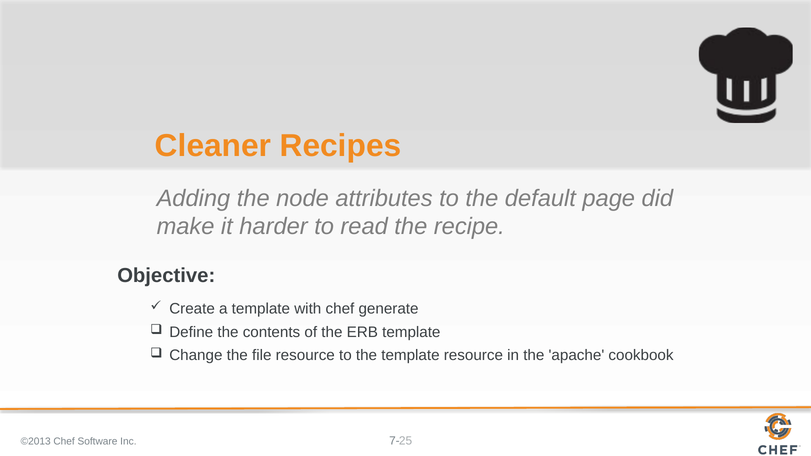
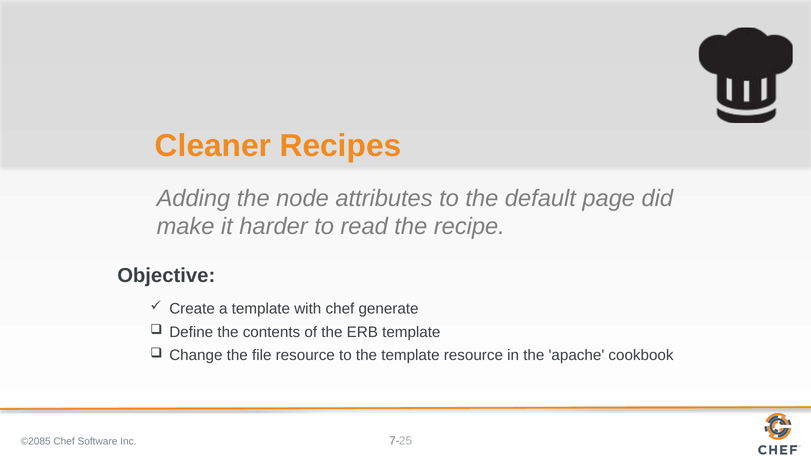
©2013: ©2013 -> ©2085 (36, 441)
